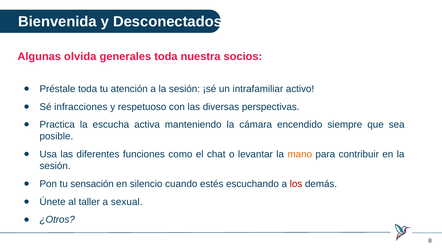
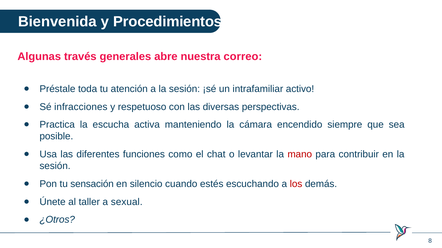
Desconectados: Desconectados -> Procedimientos (168, 22)
olvida: olvida -> través (80, 57)
generales toda: toda -> abre (166, 57)
socios: socios -> correo (243, 57)
mano colour: orange -> red (300, 155)
